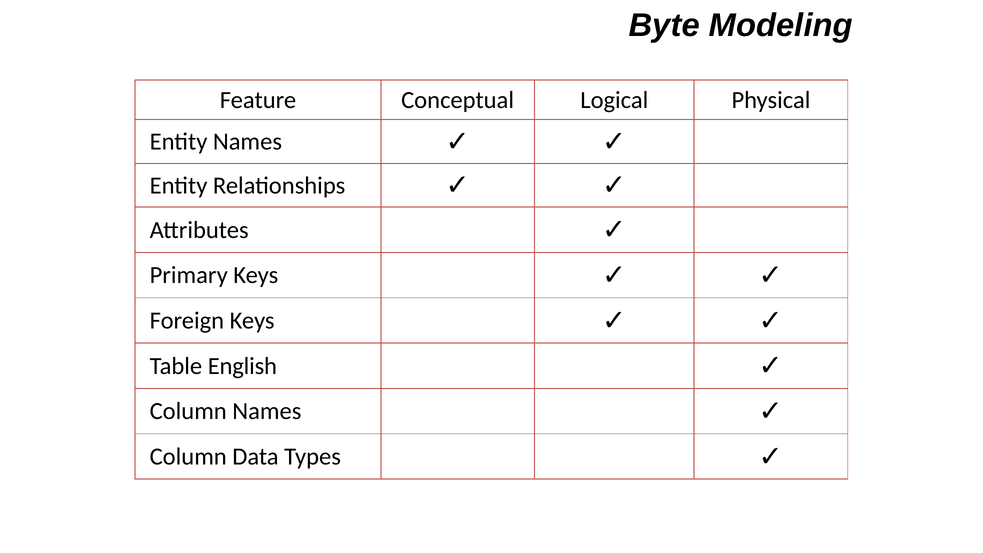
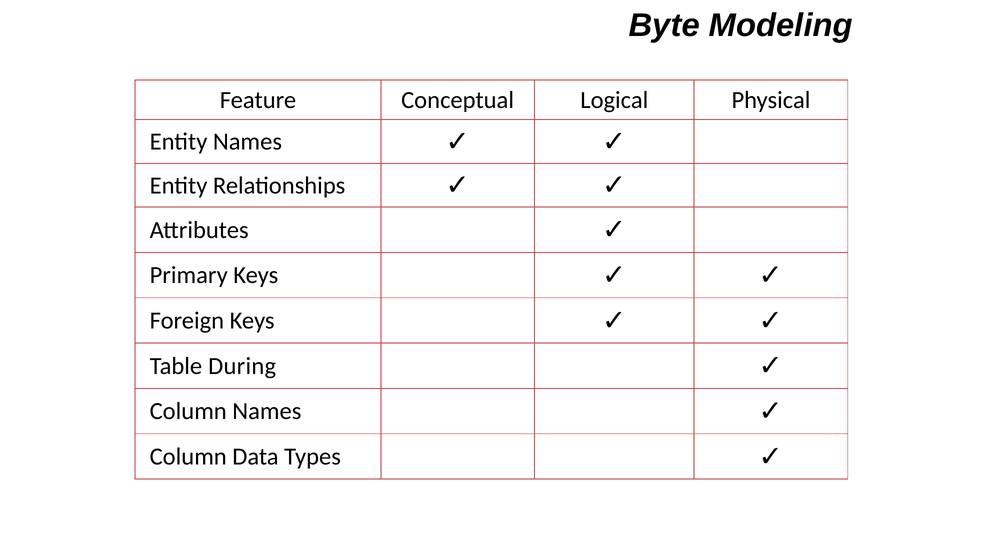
English: English -> During (242, 366)
